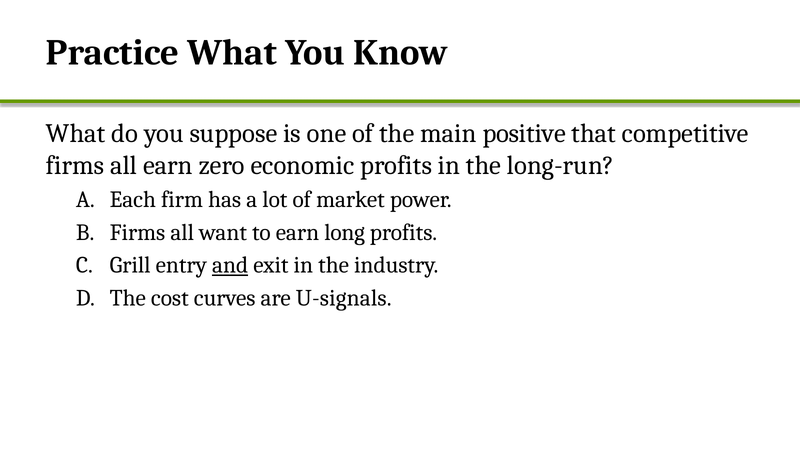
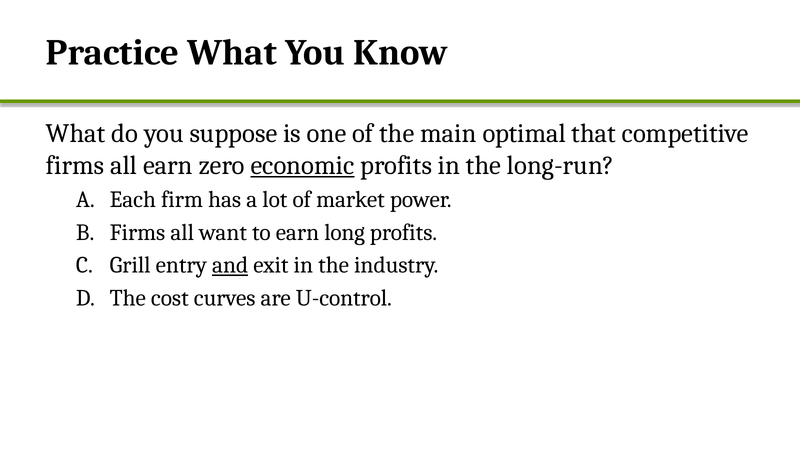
positive: positive -> optimal (524, 133)
economic underline: none -> present (303, 165)
U-signals: U-signals -> U-control (344, 298)
